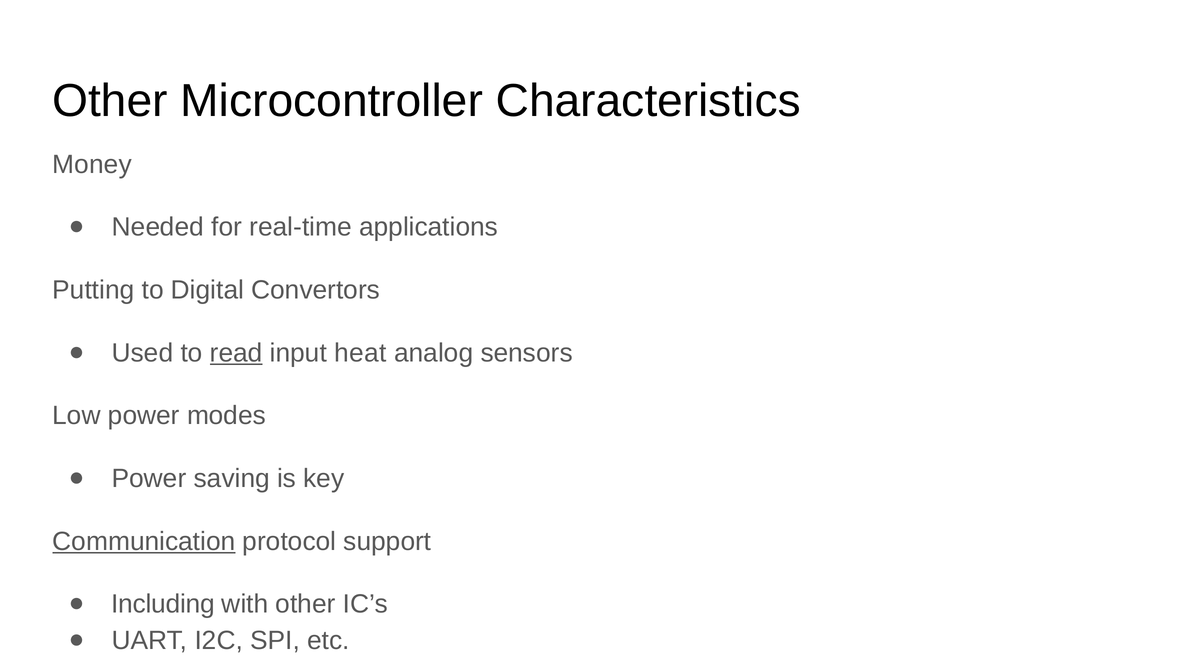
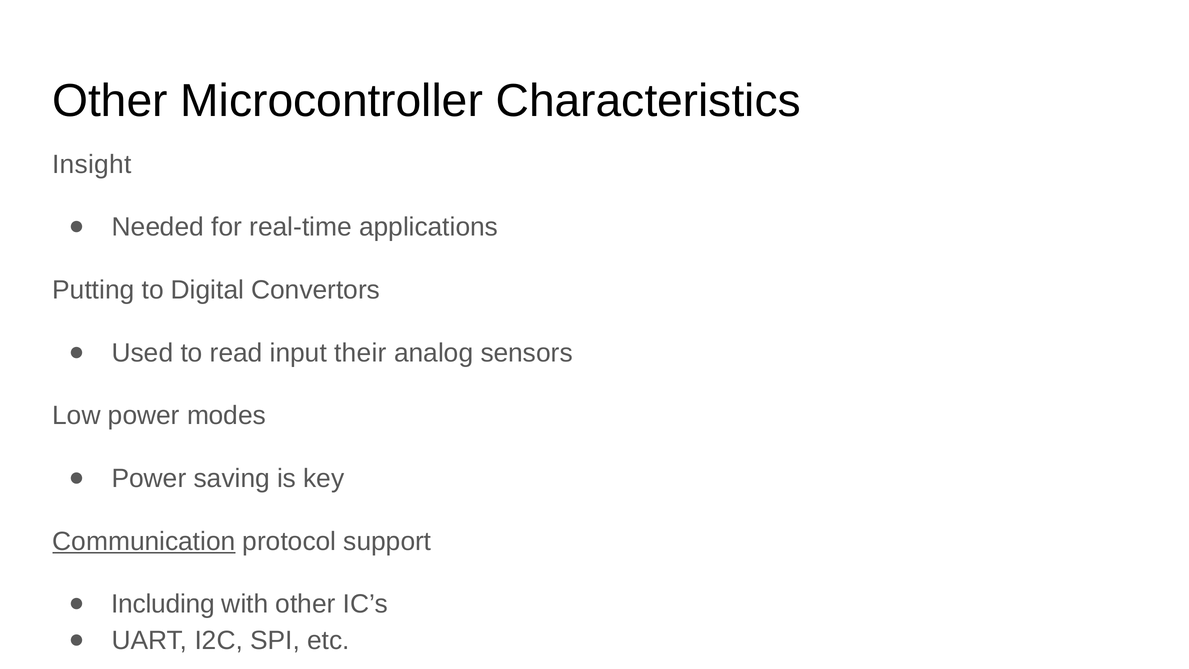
Money: Money -> Insight (92, 164)
read underline: present -> none (236, 353)
heat: heat -> their (360, 353)
